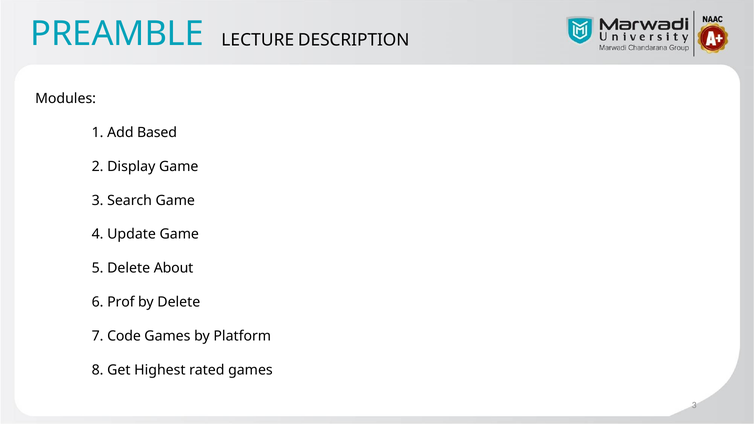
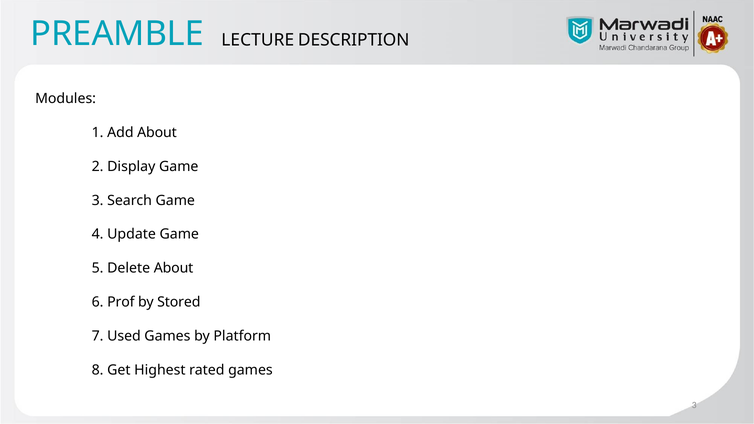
Add Based: Based -> About (157, 133)
by Delete: Delete -> Stored (179, 302)
Code: Code -> Used (124, 336)
